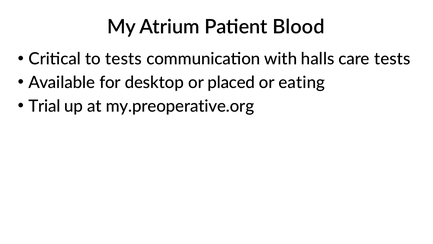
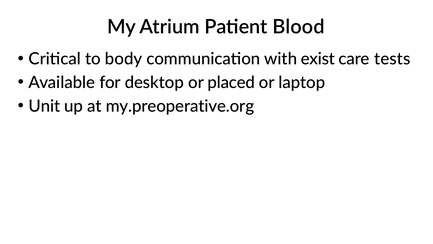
to tests: tests -> body (124, 59)
halls: halls -> exist (318, 59)
eating: eating -> laptop (302, 83)
Trial: Trial -> Unit (44, 106)
